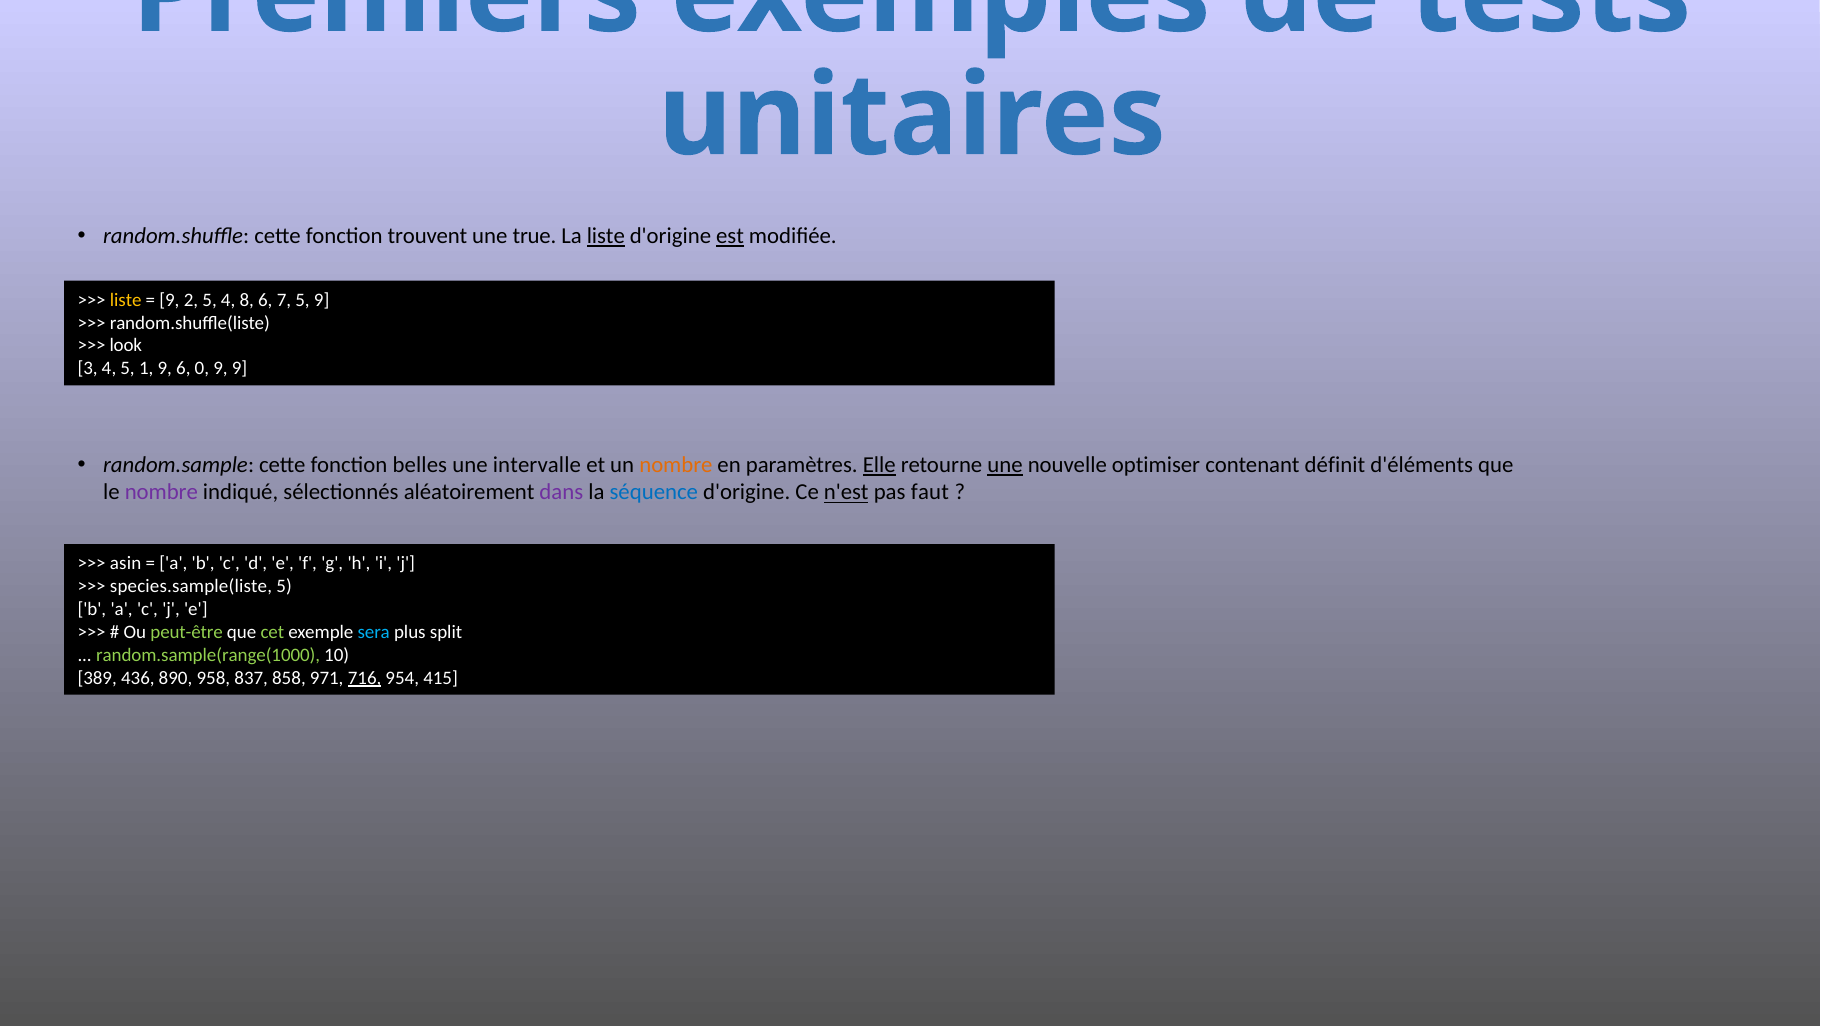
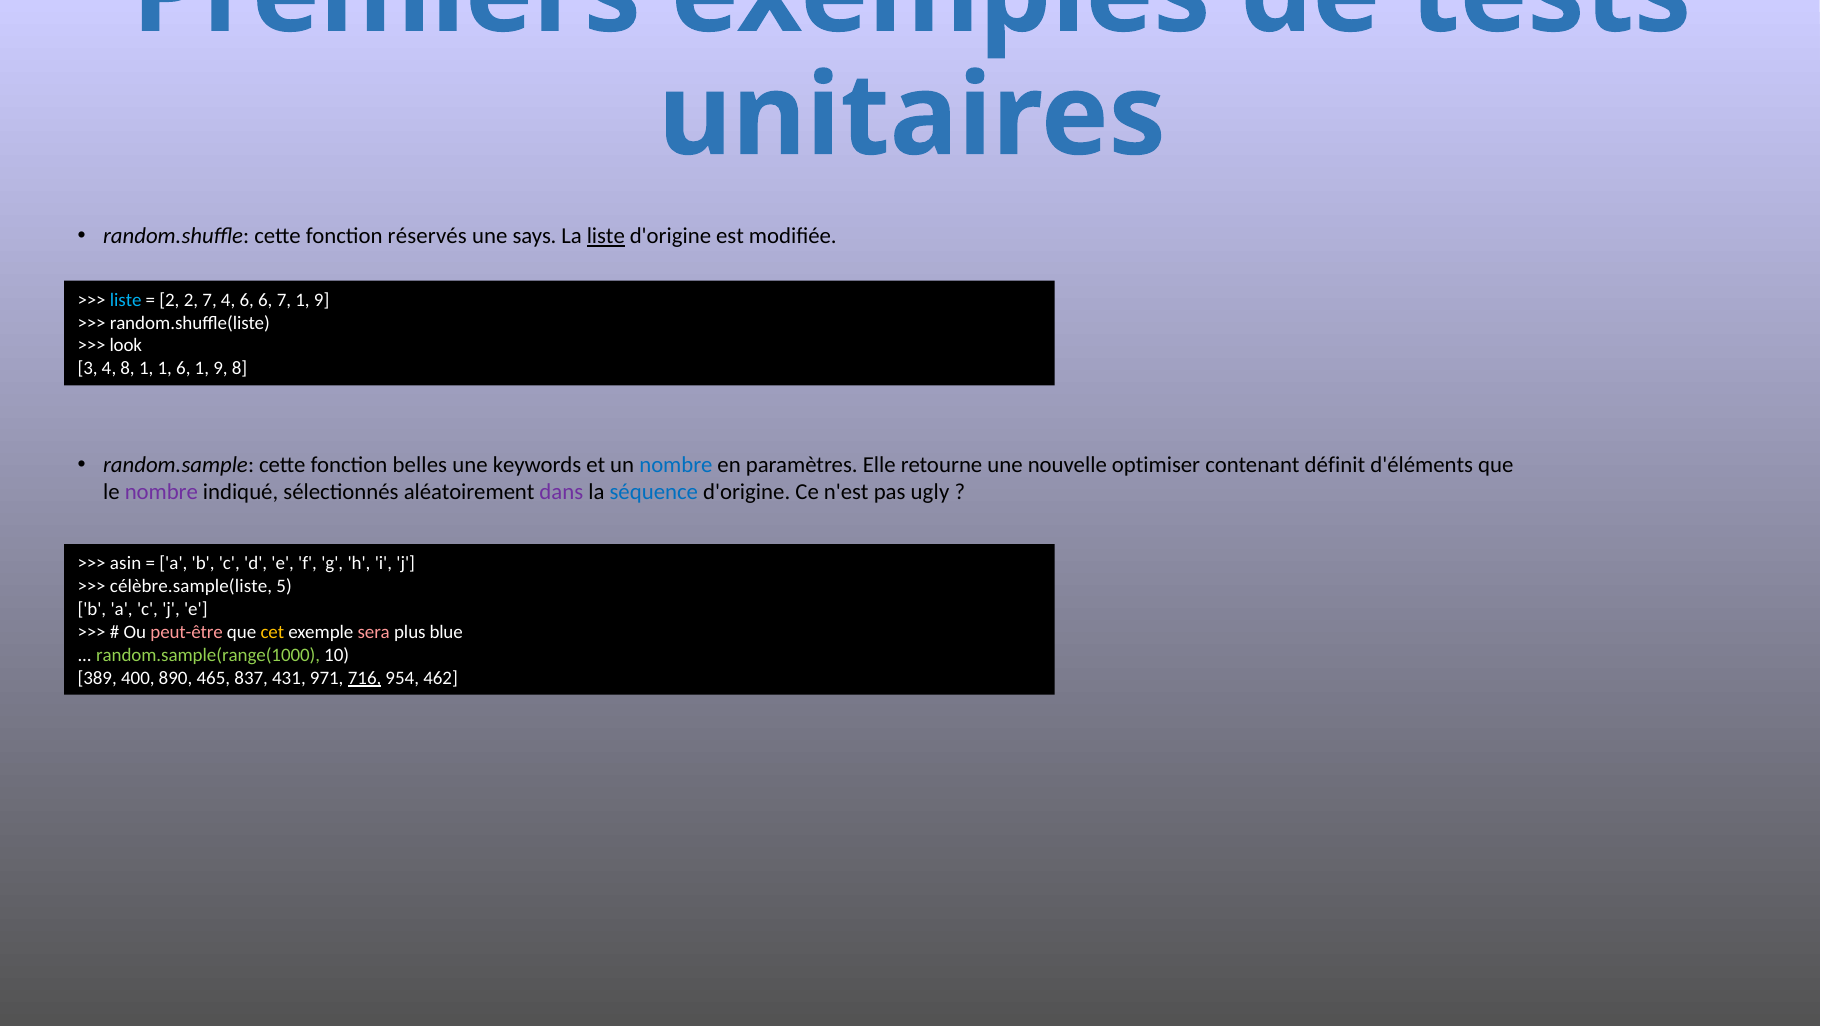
trouvent: trouvent -> réservés (427, 236)
true: true -> says (534, 236)
est underline: present -> none (730, 236)
liste colour: yellow -> light blue (126, 300)
9: 9 -> 2 (169, 300)
2 5: 5 -> 7 (210, 300)
4 8: 8 -> 6 (247, 300)
7 5: 5 -> 1 (302, 300)
4 5: 5 -> 8 (128, 369)
1 9: 9 -> 1 (165, 369)
6 0: 0 -> 1 (202, 369)
9 9: 9 -> 8 (240, 369)
intervalle: intervalle -> keywords (537, 465)
nombre colour: orange -> blue (676, 465)
Elle underline: present -> none (879, 465)
une underline: present -> none (1005, 465)
n'est underline: present -> none (846, 492)
faut: faut -> ugly (930, 492)
species.sample(liste: species.sample(liste -> célèbre.sample(liste (191, 586)
peut-être colour: light green -> pink (187, 632)
cet colour: light green -> yellow (272, 632)
sera colour: light blue -> pink (374, 632)
split: split -> blue (446, 632)
436: 436 -> 400 (138, 678)
958: 958 -> 465 (213, 678)
858: 858 -> 431 (289, 678)
415: 415 -> 462 (441, 678)
